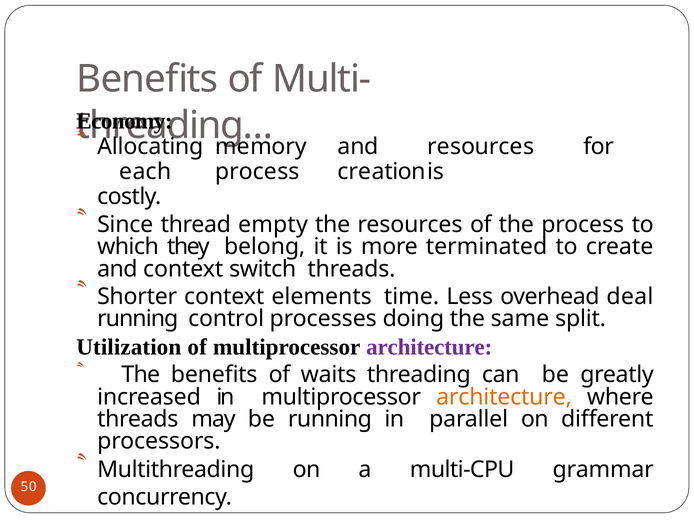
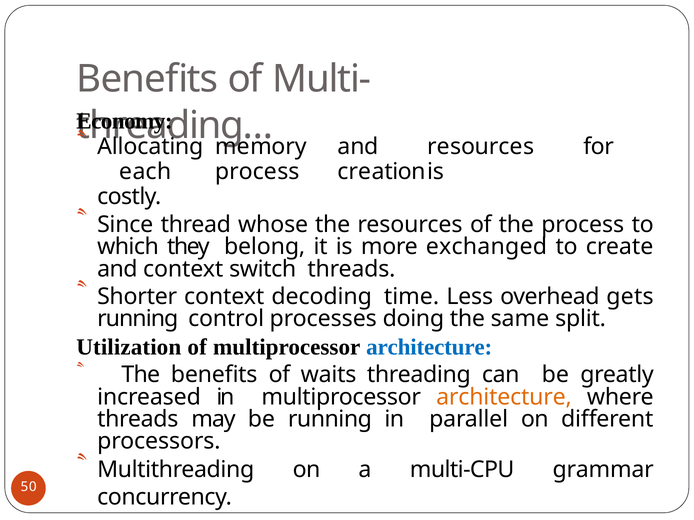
empty: empty -> whose (273, 225)
terminated: terminated -> exchanged (486, 247)
elements: elements -> decoding (322, 297)
deal: deal -> gets (630, 297)
architecture colour: purple -> blue (429, 347)
